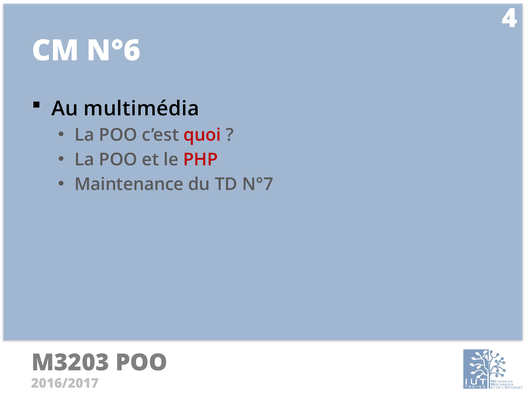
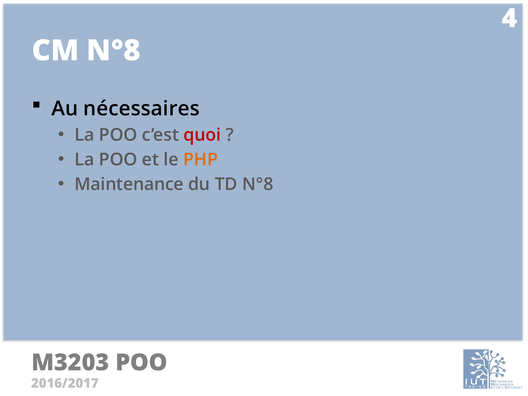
CM N°6: N°6 -> N°8 (114, 51)
multimédia: multimédia -> nécessaires (142, 109)
PHP colour: red -> orange (201, 160)
TD N°7: N°7 -> N°8 (258, 184)
